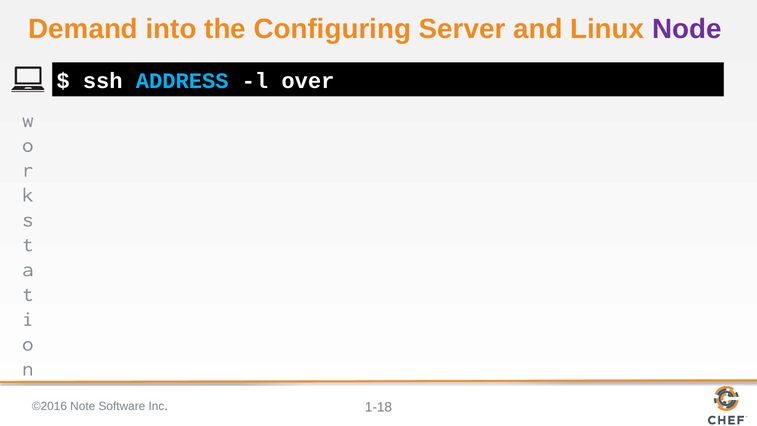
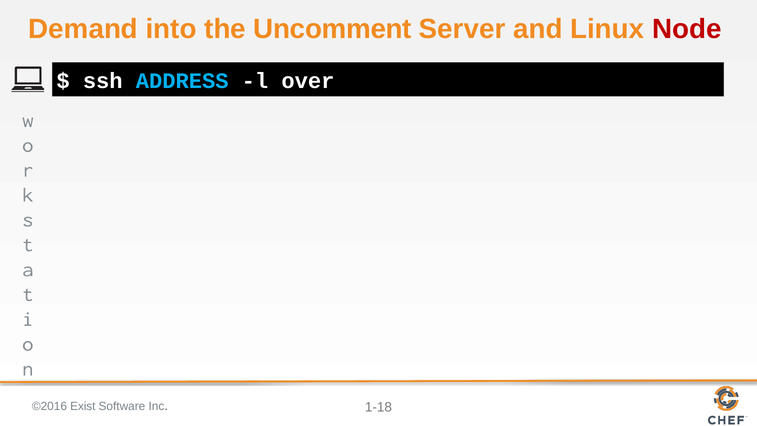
Configuring: Configuring -> Uncomment (333, 29)
Node colour: purple -> red (687, 29)
Note: Note -> Exist (83, 406)
